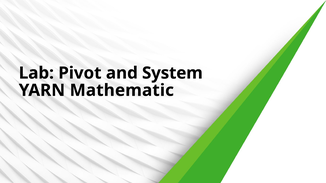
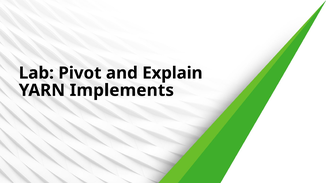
System: System -> Explain (172, 73)
Mathematic: Mathematic -> Implements (122, 90)
